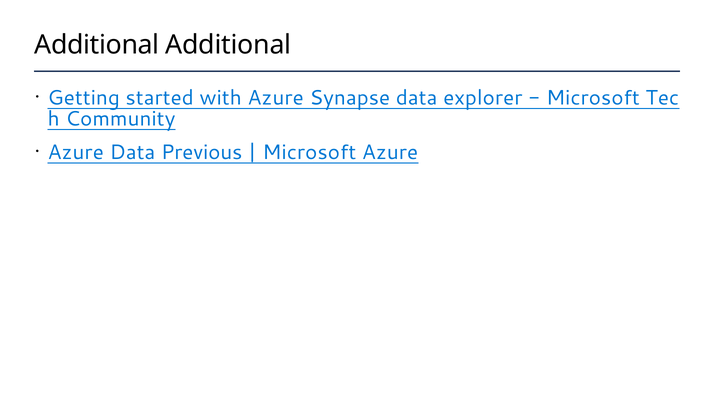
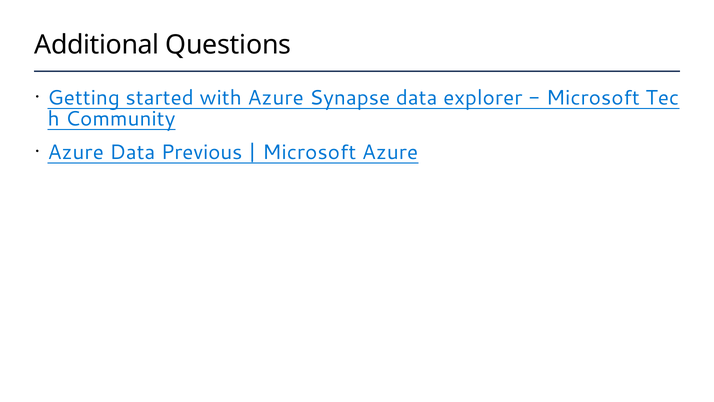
Additional Additional: Additional -> Questions (228, 45)
